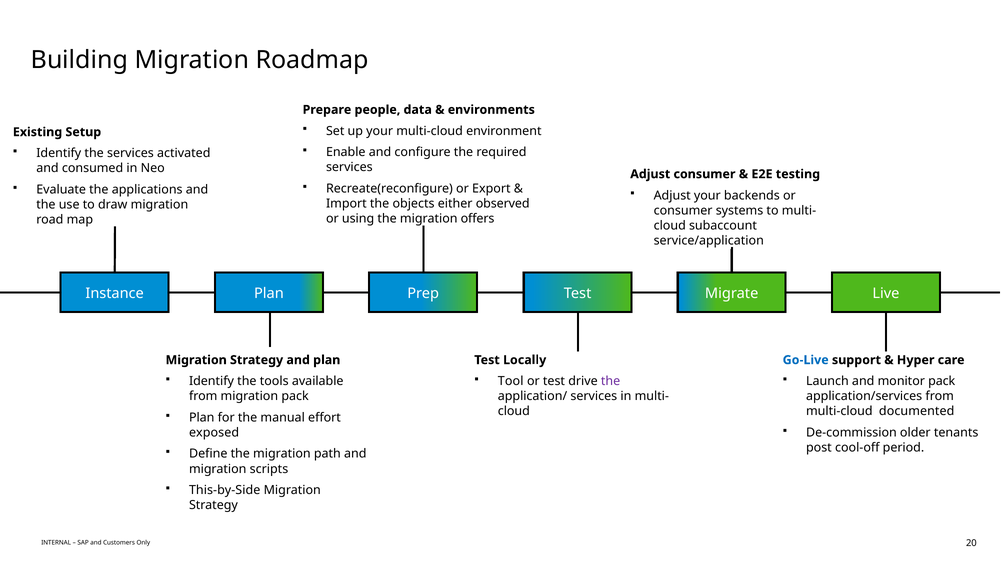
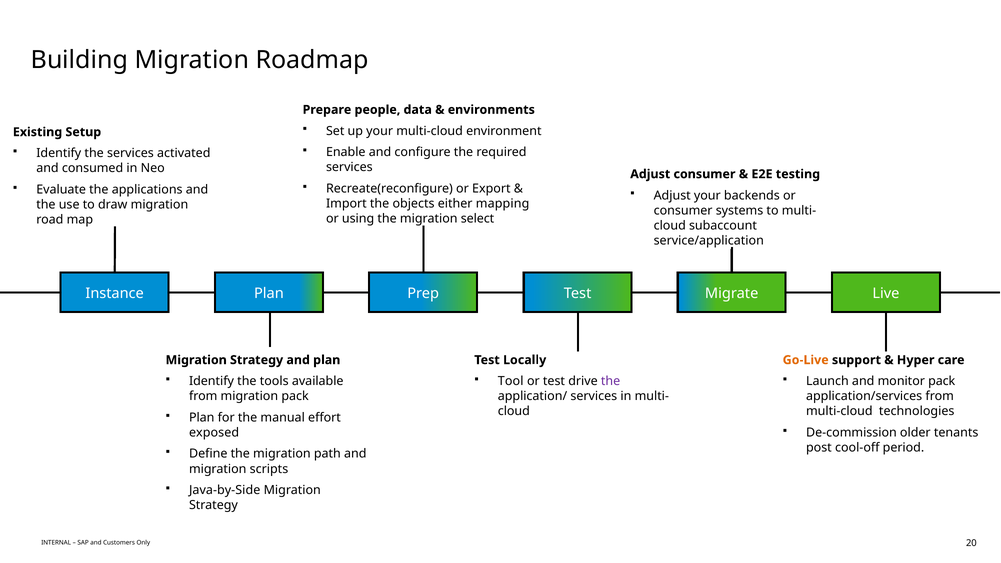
observed: observed -> mapping (503, 204)
offers: offers -> select (478, 219)
Go-Live colour: blue -> orange (806, 360)
documented: documented -> technologies (917, 411)
This-by-Side: This-by-Side -> Java-by-Side (225, 490)
